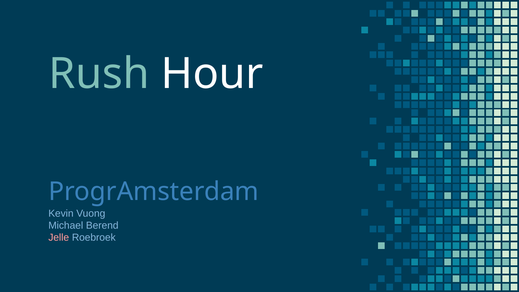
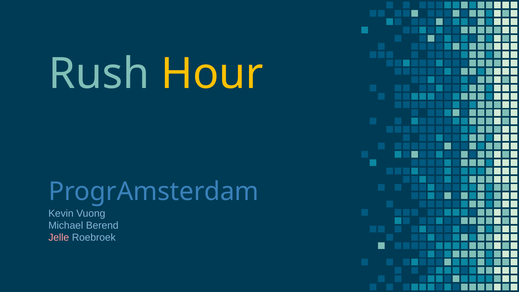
Hour colour: white -> yellow (212, 74)
